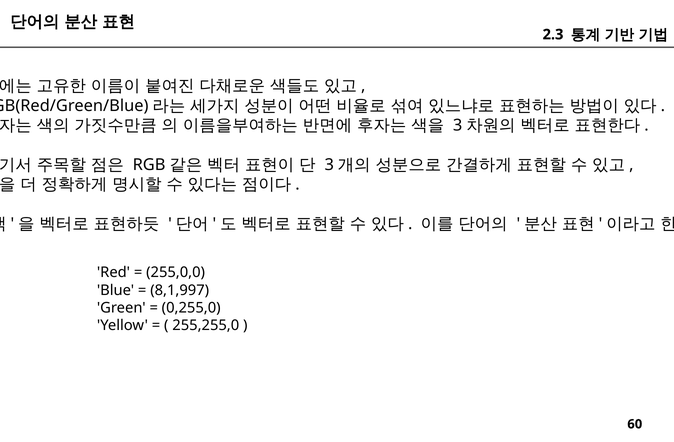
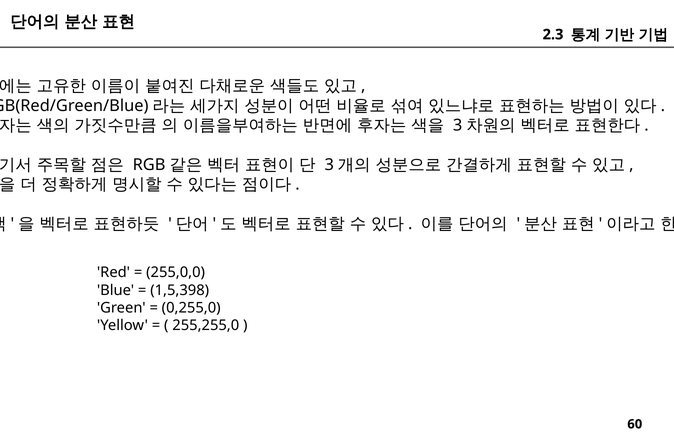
8,1,997: 8,1,997 -> 1,5,398 (180, 291)
